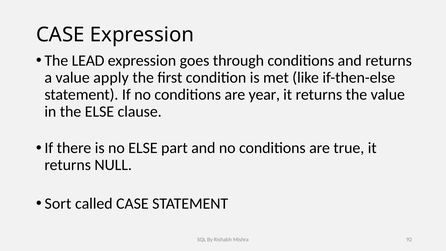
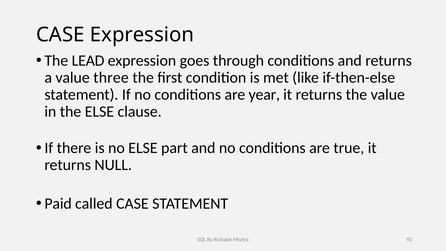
apply: apply -> three (111, 78)
Sort: Sort -> Paid (58, 203)
